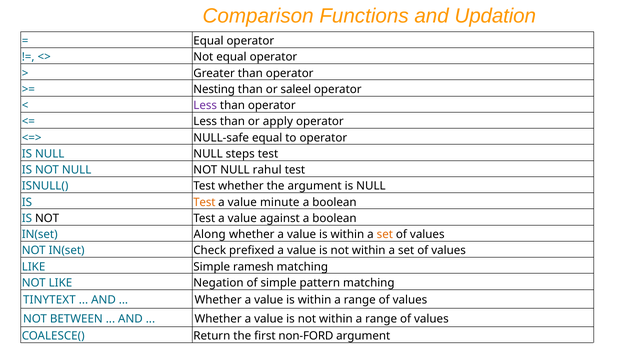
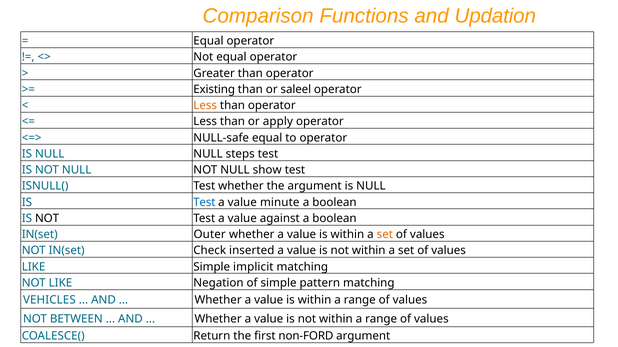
Nesting: Nesting -> Existing (214, 90)
Less colour: purple -> orange (205, 106)
rahul: rahul -> show (267, 170)
Test colour: orange -> blue (204, 203)
Along: Along -> Outer (210, 235)
prefixed: prefixed -> inserted (252, 251)
ramesh: ramesh -> implicit (253, 267)
TINYTEXT: TINYTEXT -> VEHICLES (49, 301)
